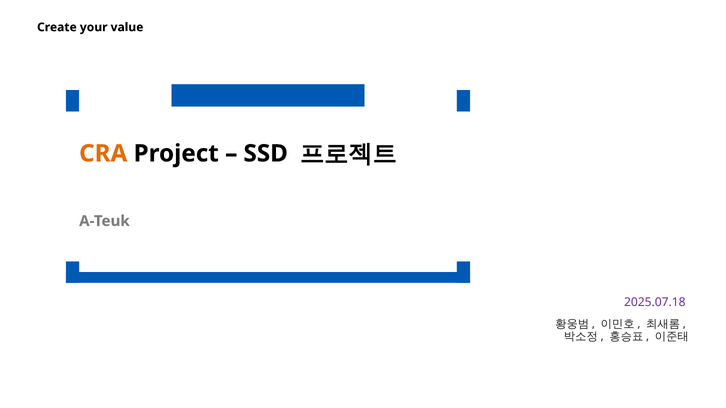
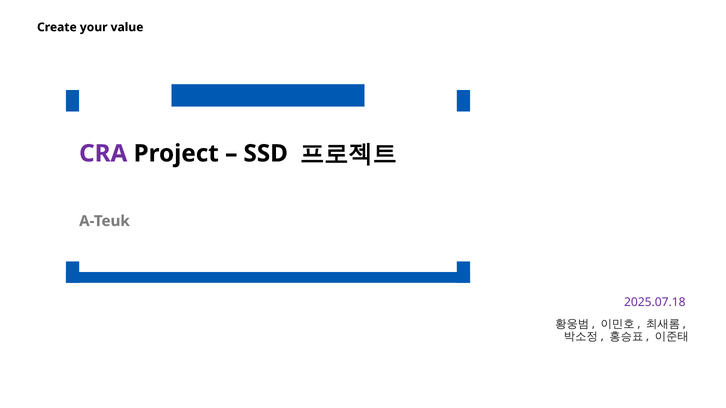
CRA colour: orange -> purple (103, 154)
